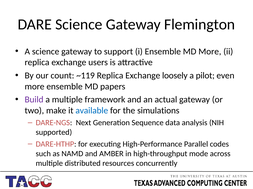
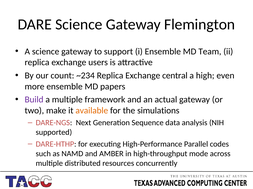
MD More: More -> Team (210, 52)
~119: ~119 -> ~234 (86, 76)
loosely: loosely -> central (175, 76)
pilot: pilot -> high (205, 76)
available colour: blue -> orange (92, 111)
